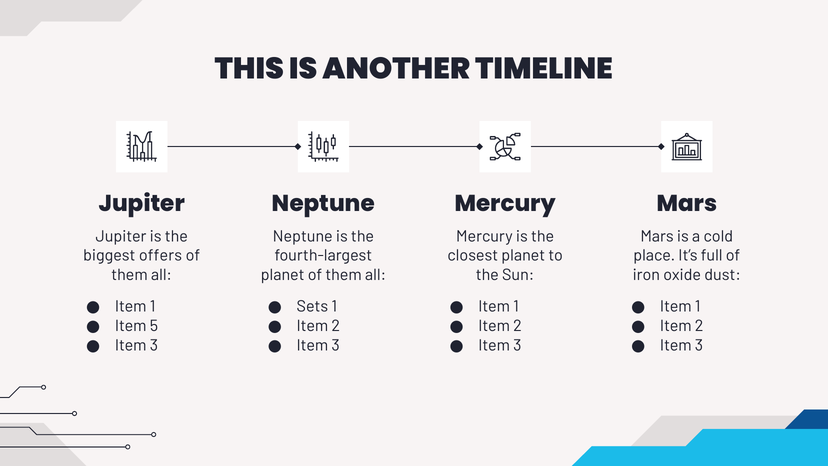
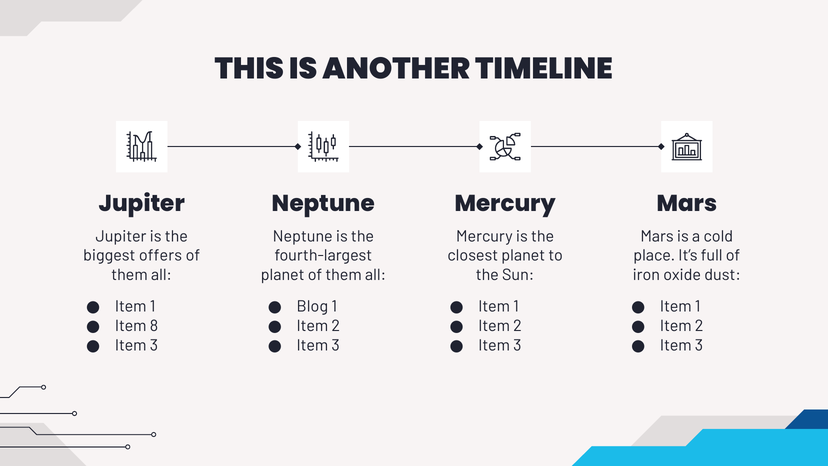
Sets: Sets -> Blog (312, 306)
5: 5 -> 8 (154, 326)
